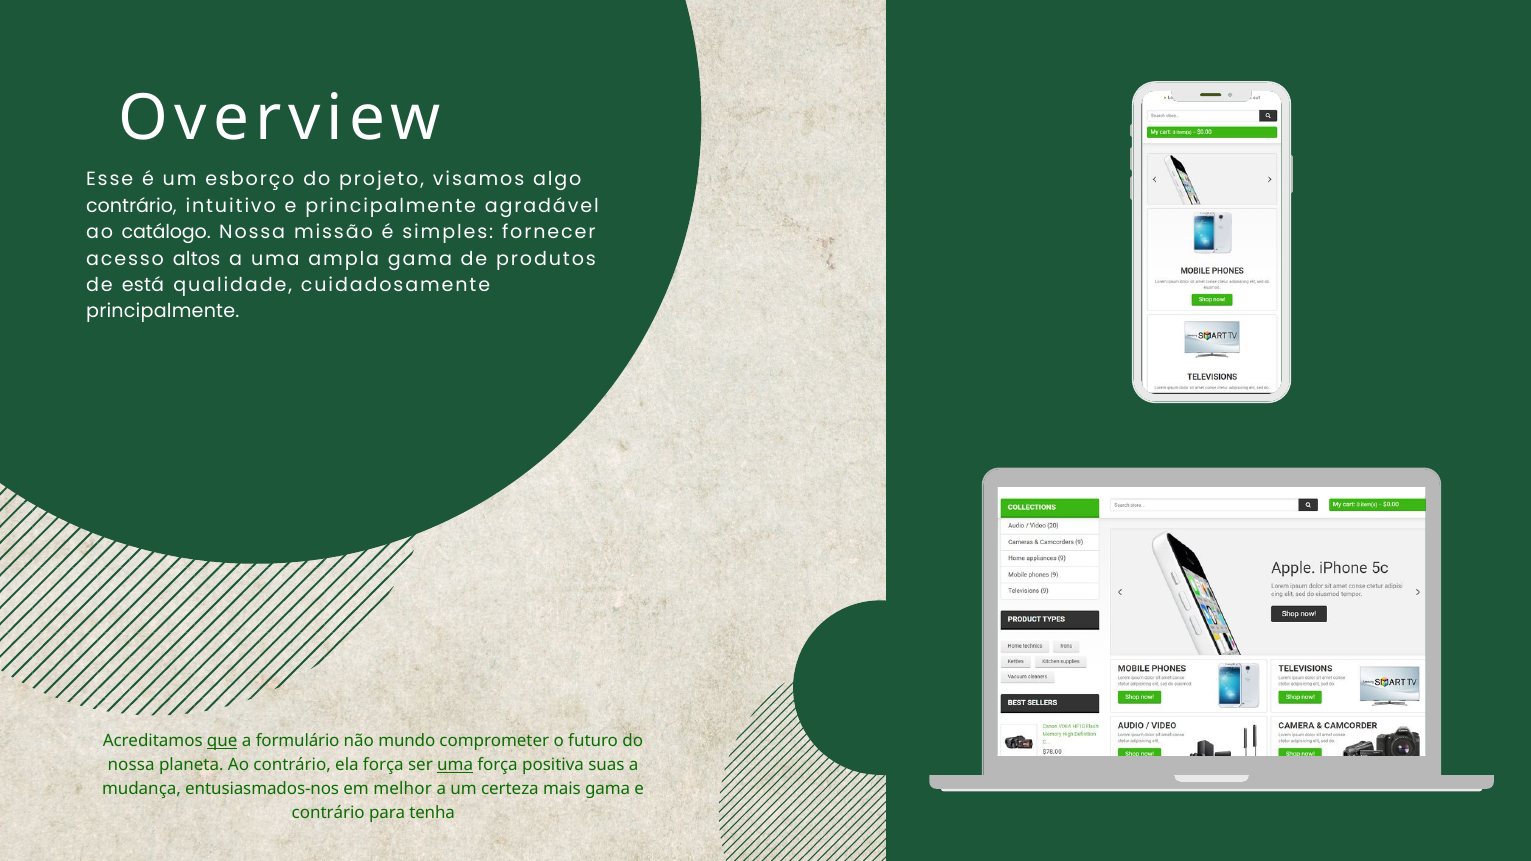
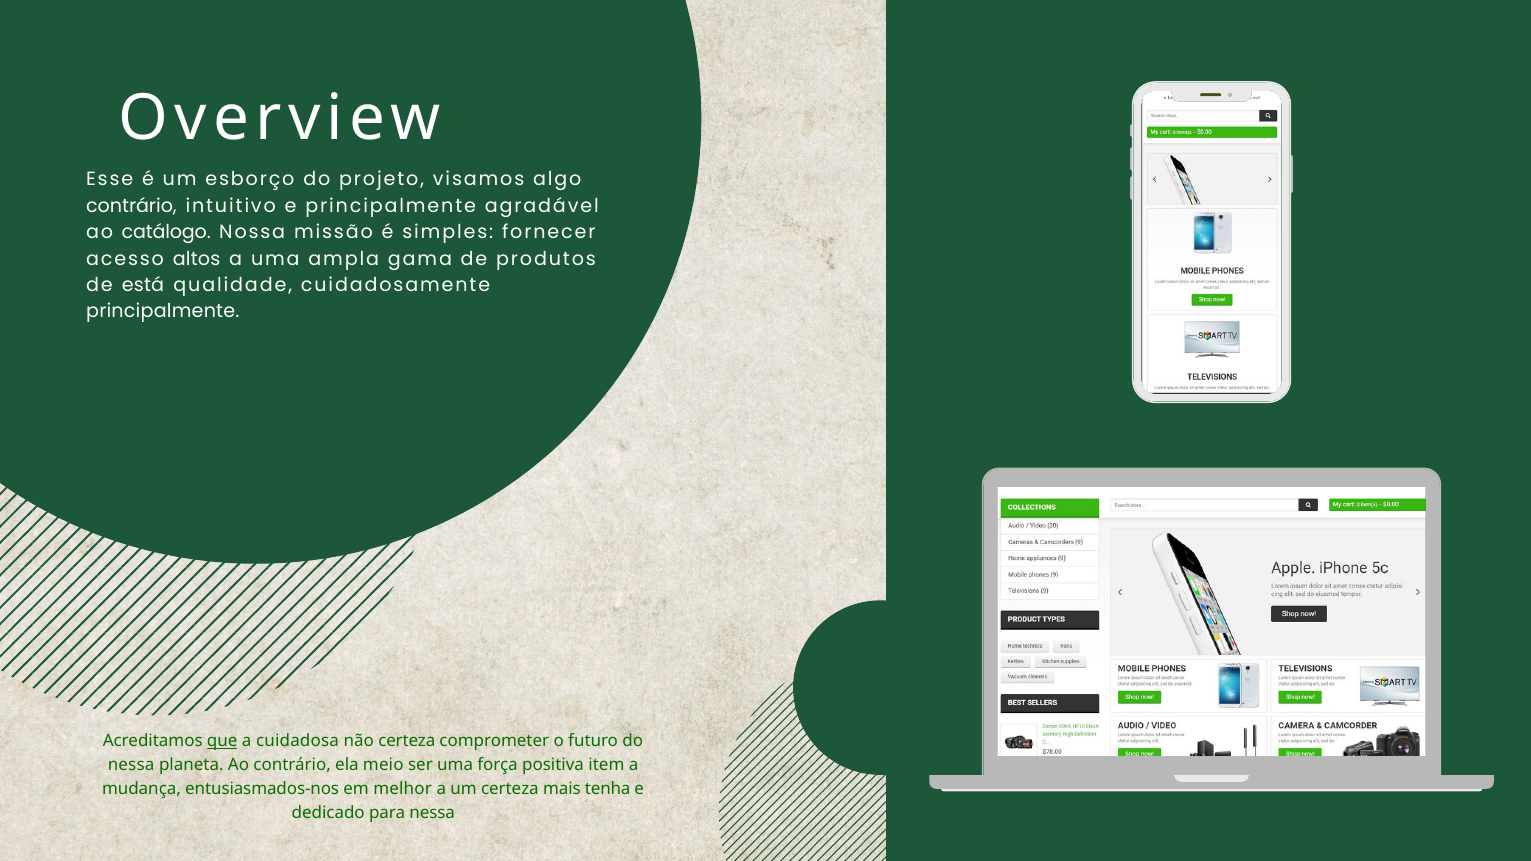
formulário: formulário -> cuidadosa (297, 741)
não mundo: mundo -> certeza (407, 741)
nossa: nossa -> nessa (131, 765)
ela força: força -> meio (383, 765)
uma underline: present -> none (455, 765)
suas: suas -> item (606, 765)
mais gama: gama -> tenha (608, 789)
contrário: contrário -> dedicado (328, 813)
para tenha: tenha -> nessa (432, 813)
